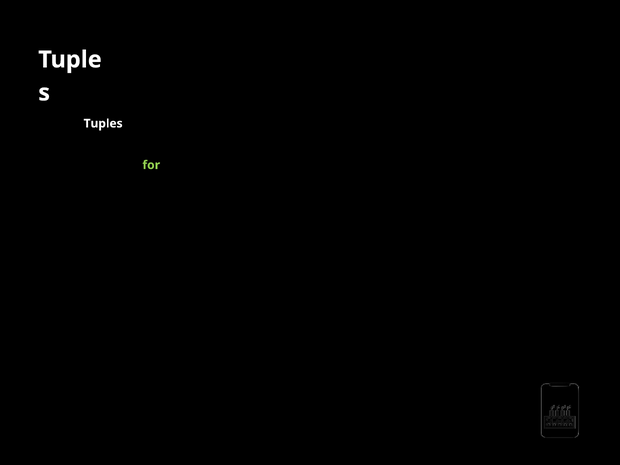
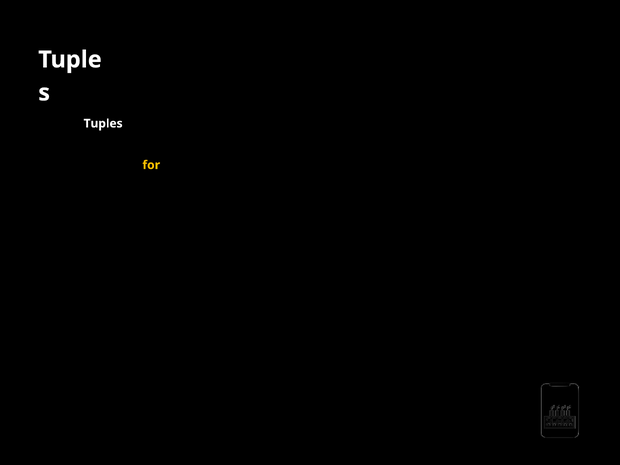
for colour: light green -> yellow (151, 165)
